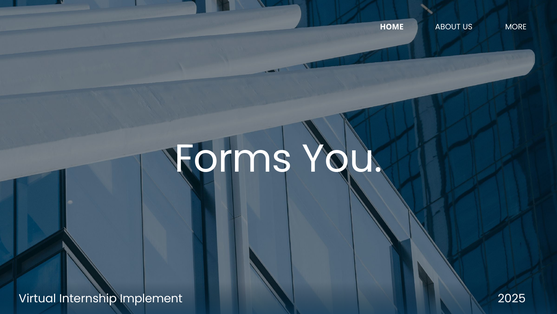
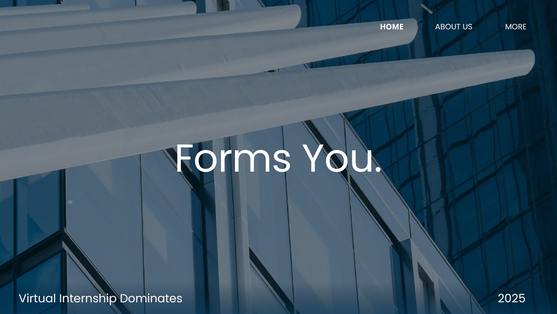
Implement: Implement -> Dominates (151, 298)
